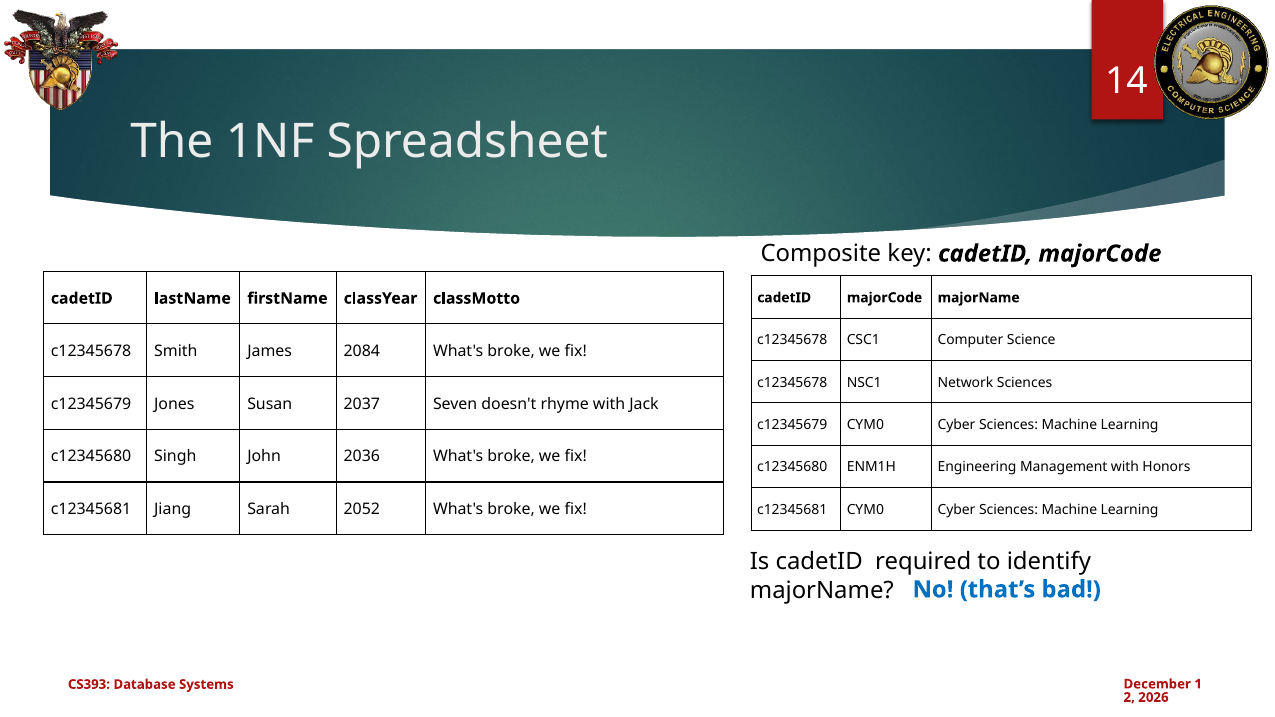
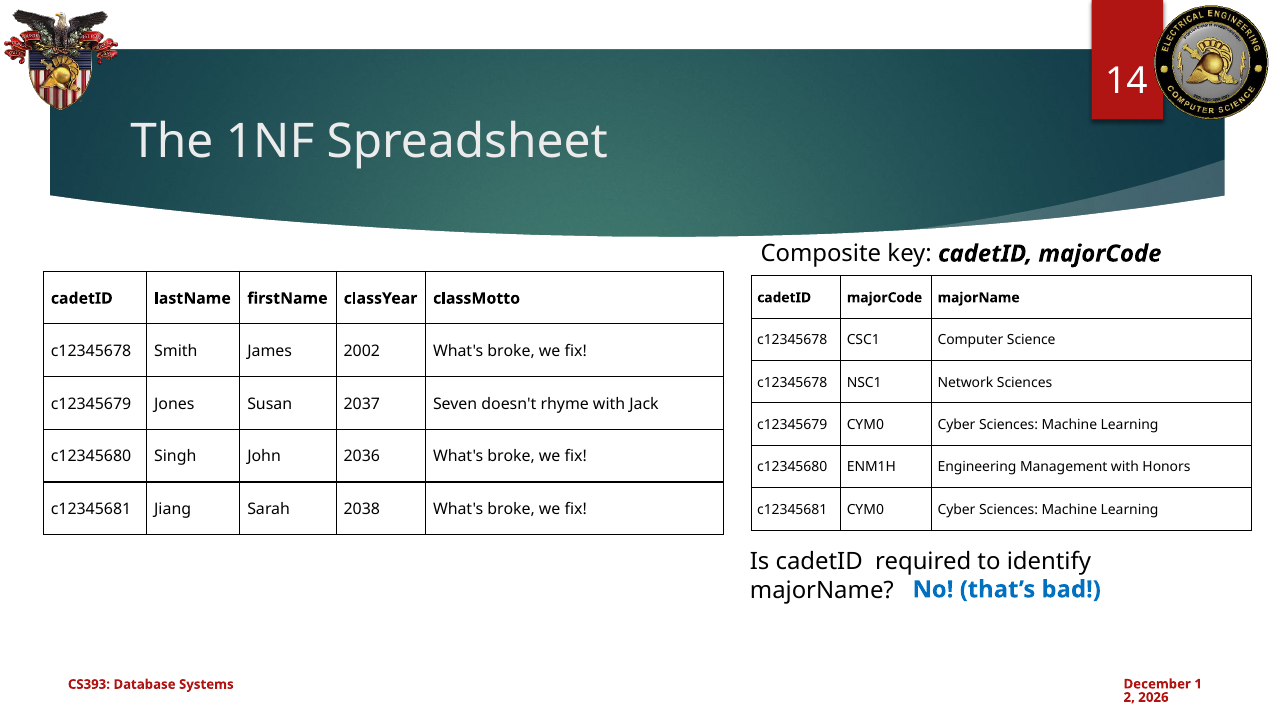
2084: 2084 -> 2002 (362, 351)
2052: 2052 -> 2038 (362, 509)
